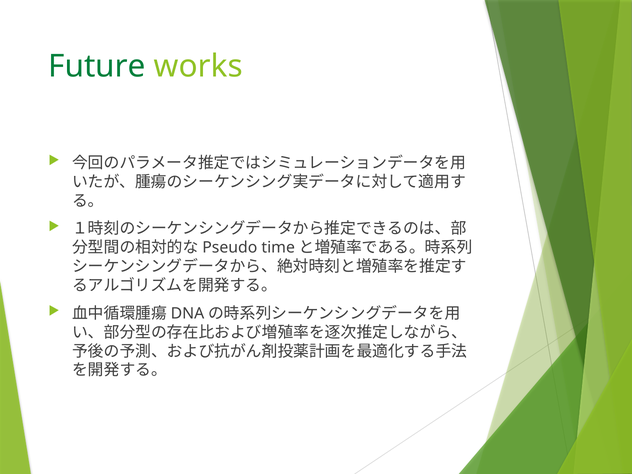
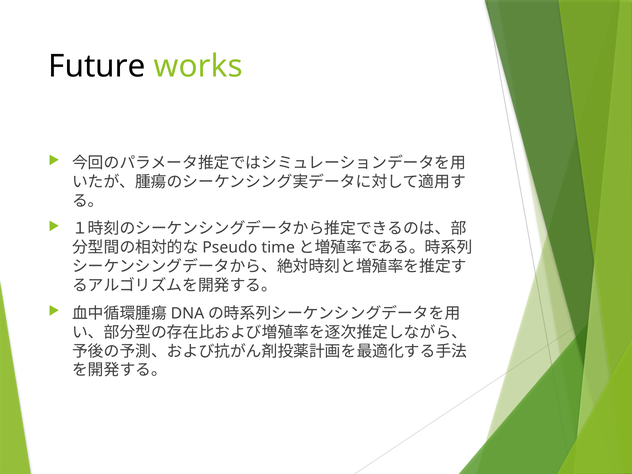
Future colour: green -> black (97, 66)
